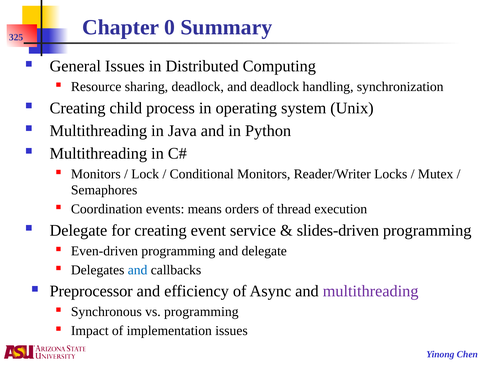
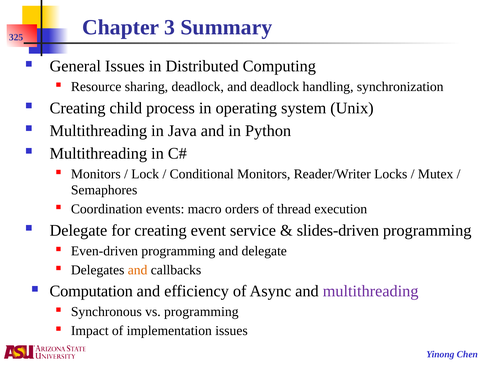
0: 0 -> 3 (170, 27)
means: means -> macro (205, 209)
and colour: blue -> orange (138, 270)
Preprocessor: Preprocessor -> Computation (91, 291)
